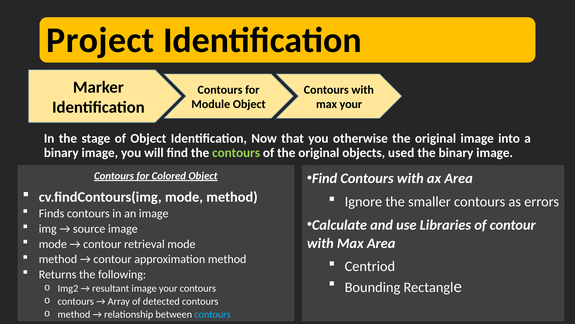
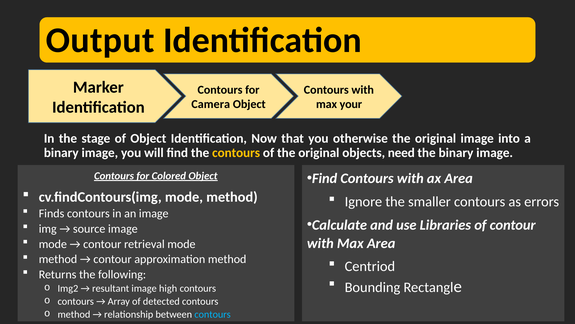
Project: Project -> Output (100, 40)
Module: Module -> Camera (211, 104)
contours colour: light green -> yellow (236, 152)
used: used -> need (401, 152)
image your: your -> high (168, 288)
